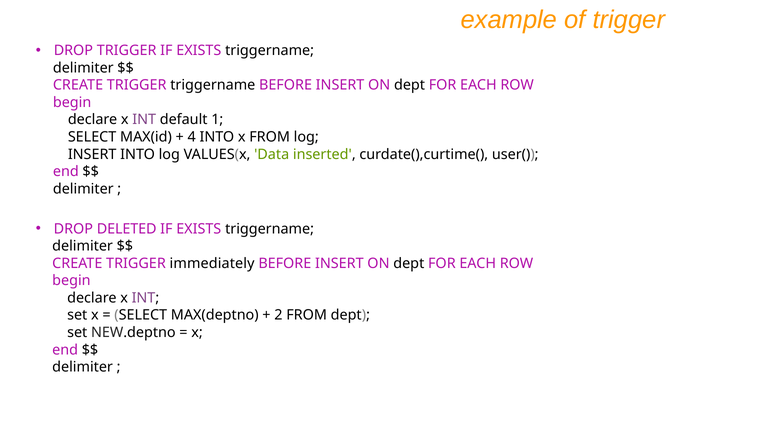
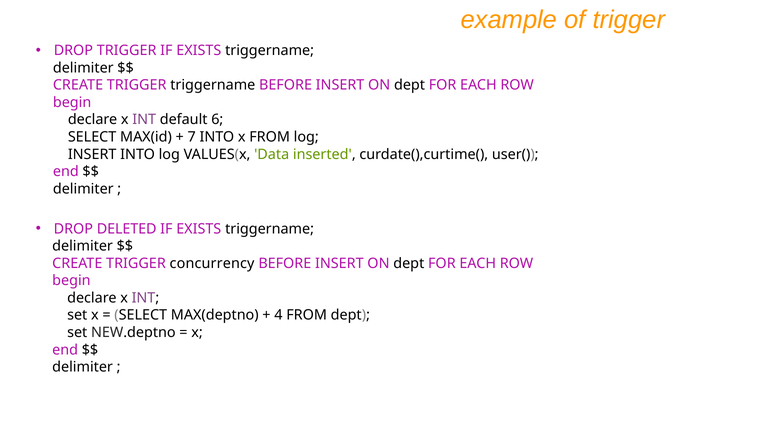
1: 1 -> 6 (217, 120)
4: 4 -> 7 (192, 137)
immediately: immediately -> concurrency (212, 263)
2: 2 -> 4 (278, 315)
